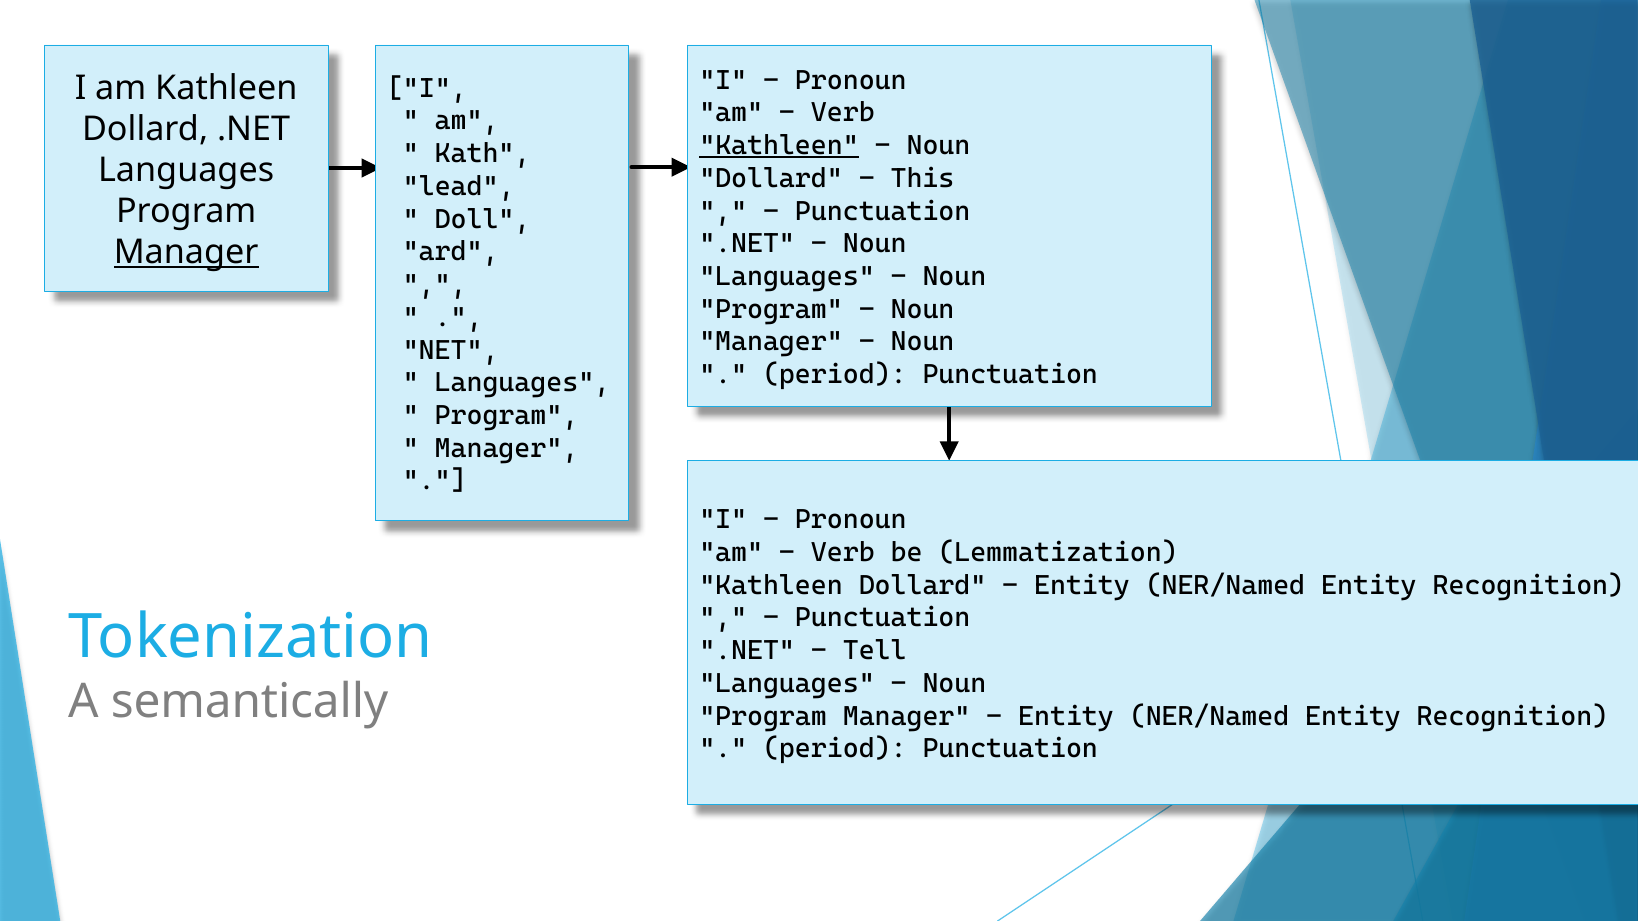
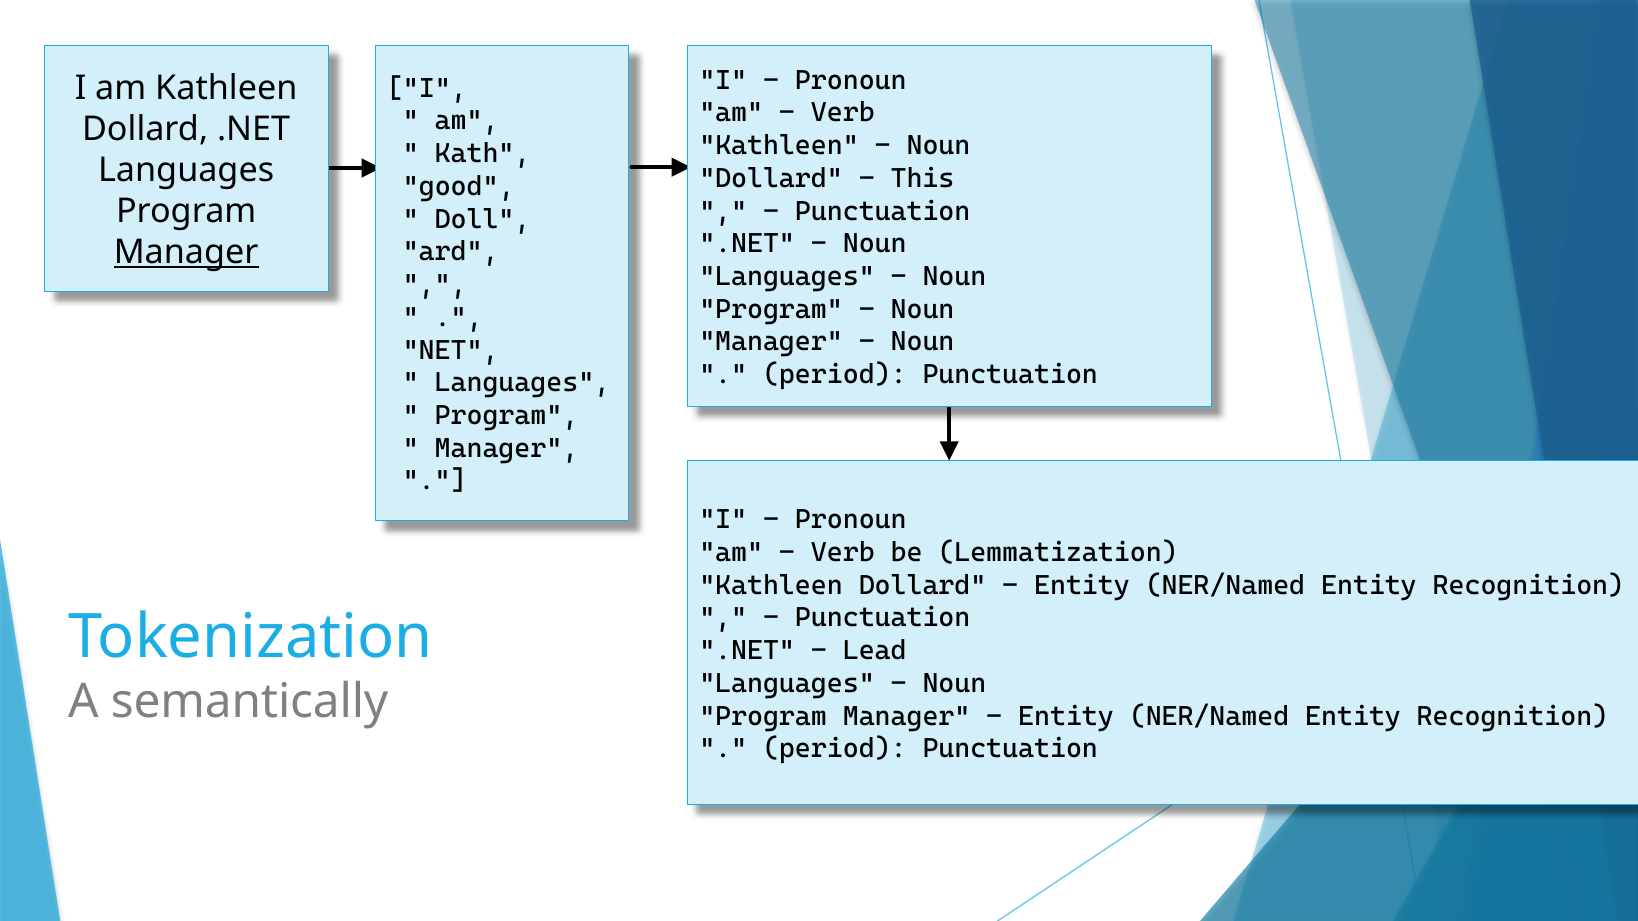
Kathleen underline: present -> none (779, 146)
lead: lead -> good (459, 186)
Tell: Tell -> Lead (875, 651)
